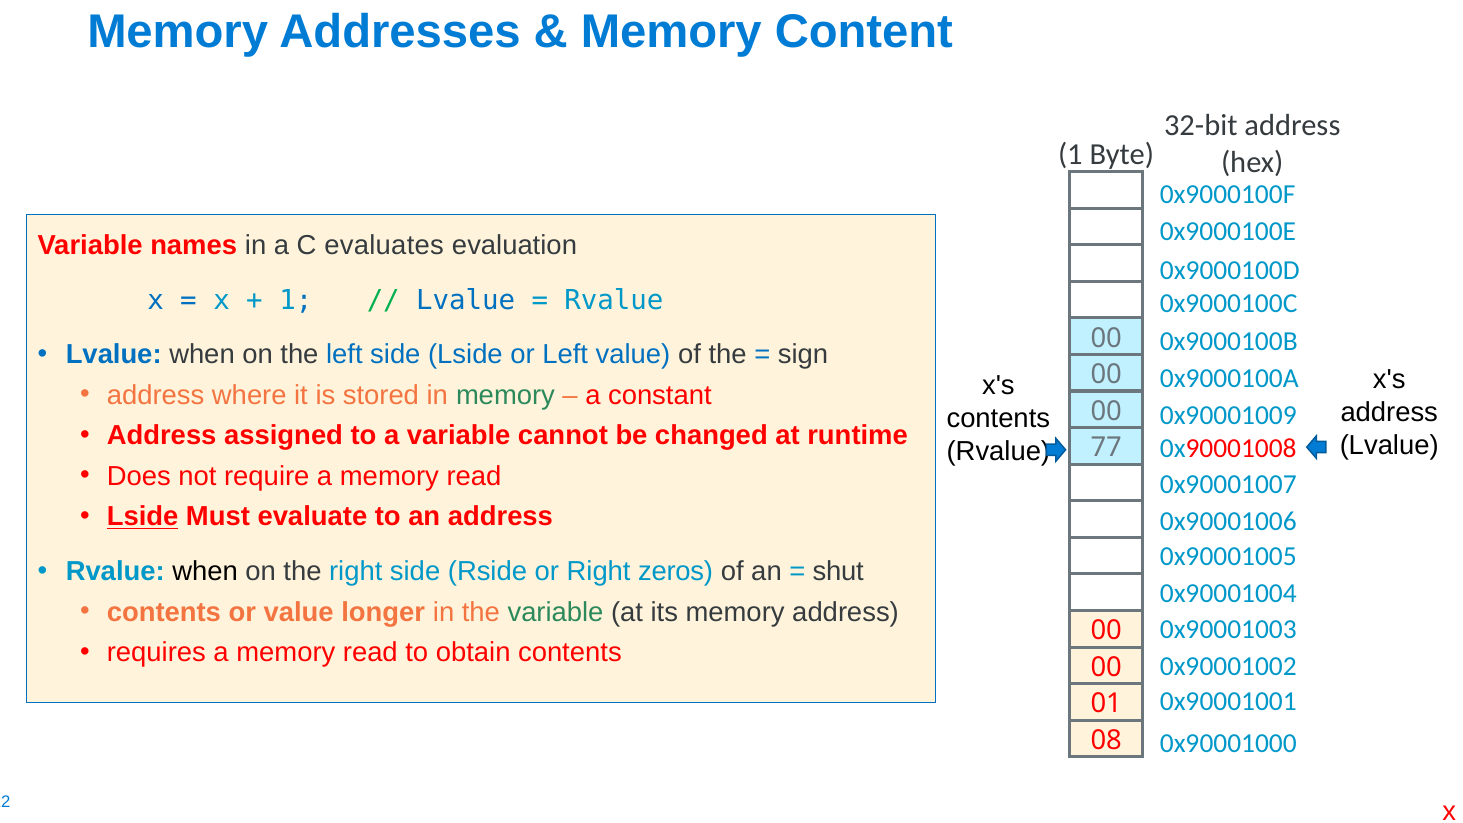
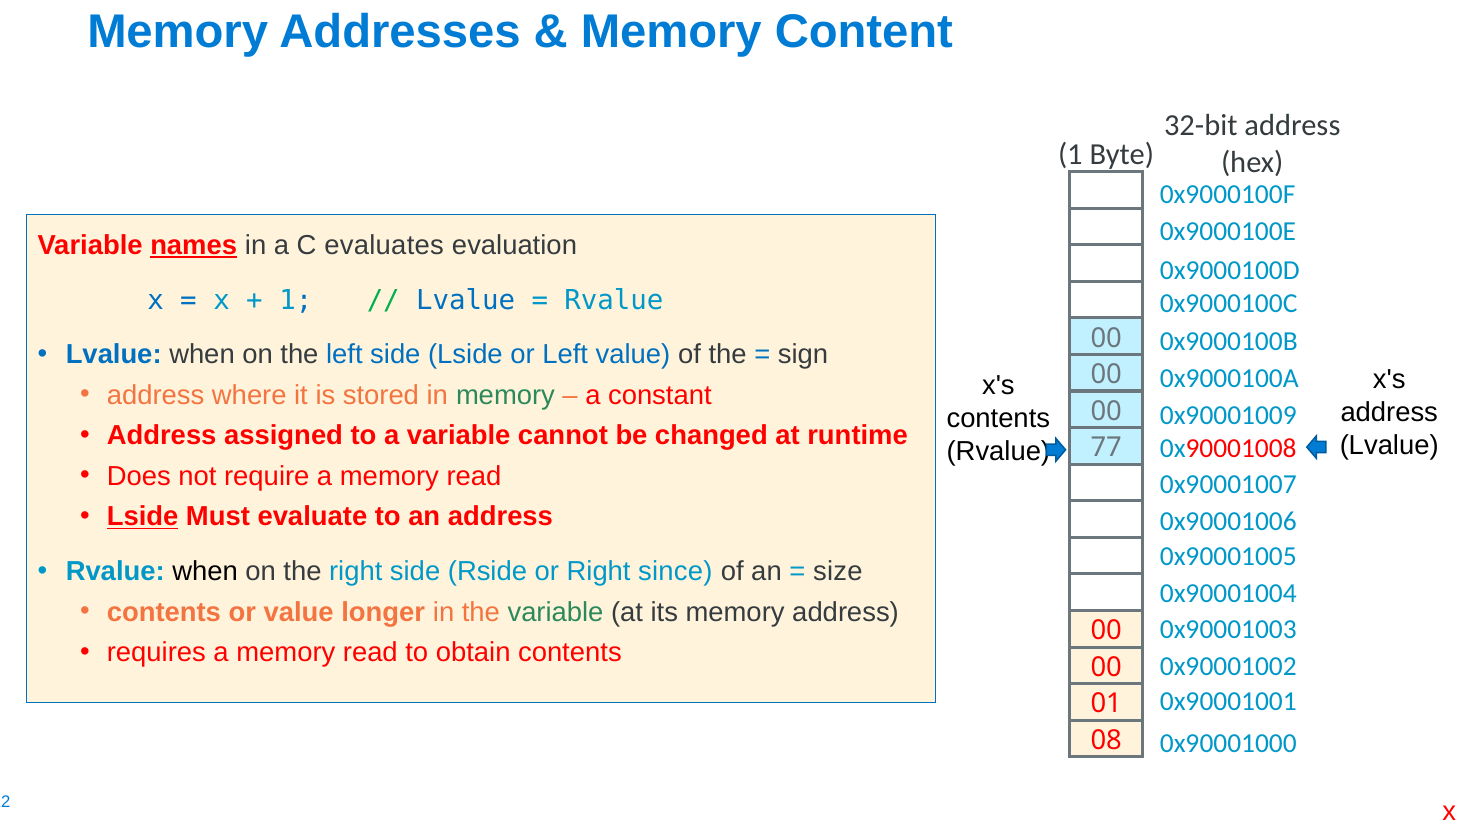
names underline: none -> present (194, 245)
zeros: zeros -> since (675, 572)
shut: shut -> size (838, 572)
